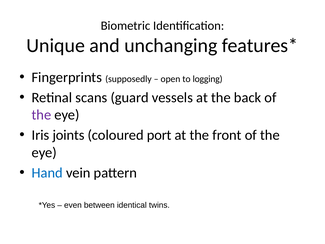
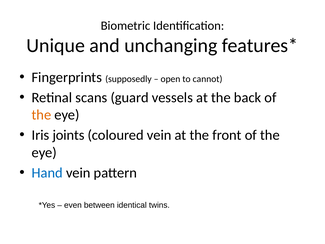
logging: logging -> cannot (208, 79)
the colour: purple -> orange (41, 115)
coloured port: port -> vein (159, 135)
